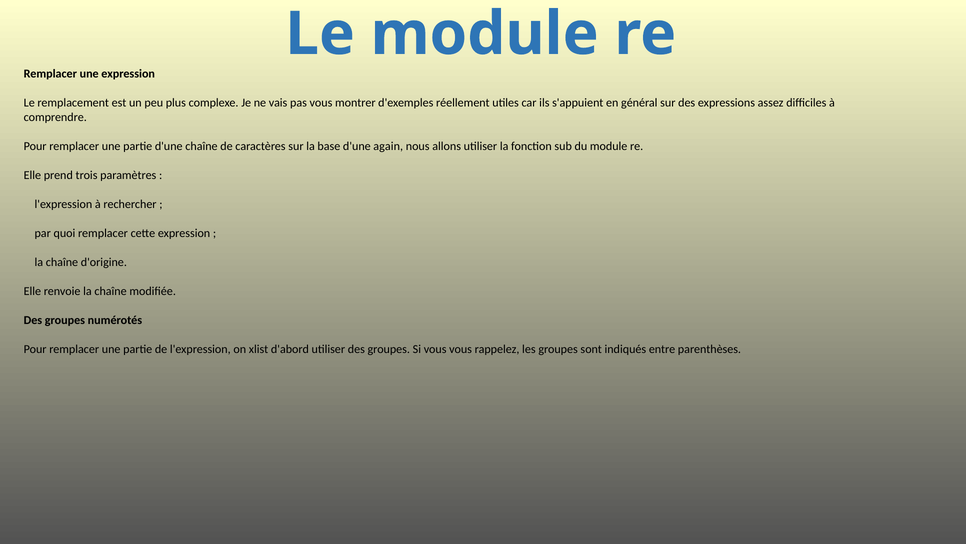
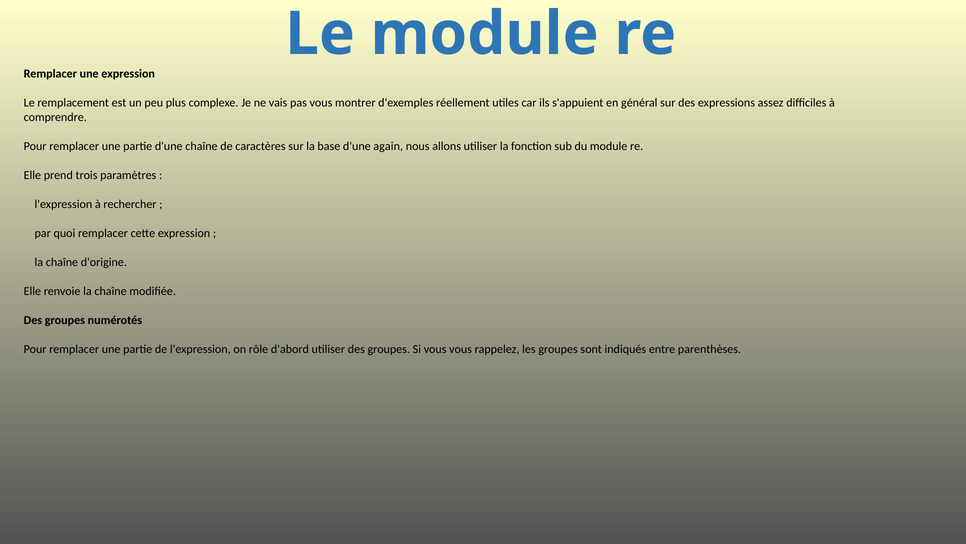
xlist: xlist -> rôle (259, 349)
